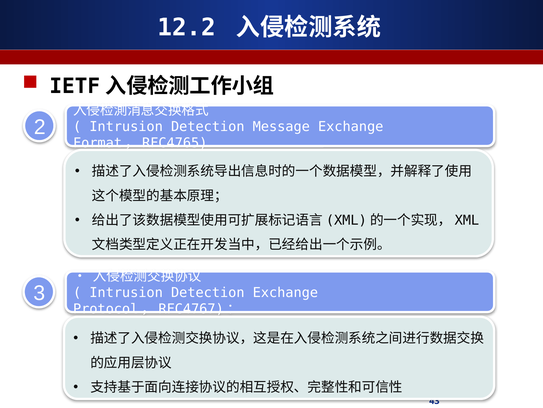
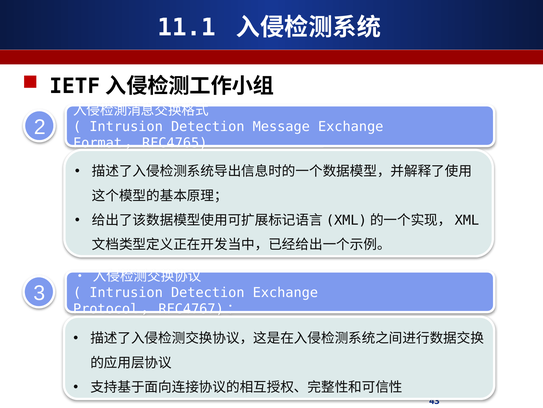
12.2: 12.2 -> 11.1 (187, 27)
